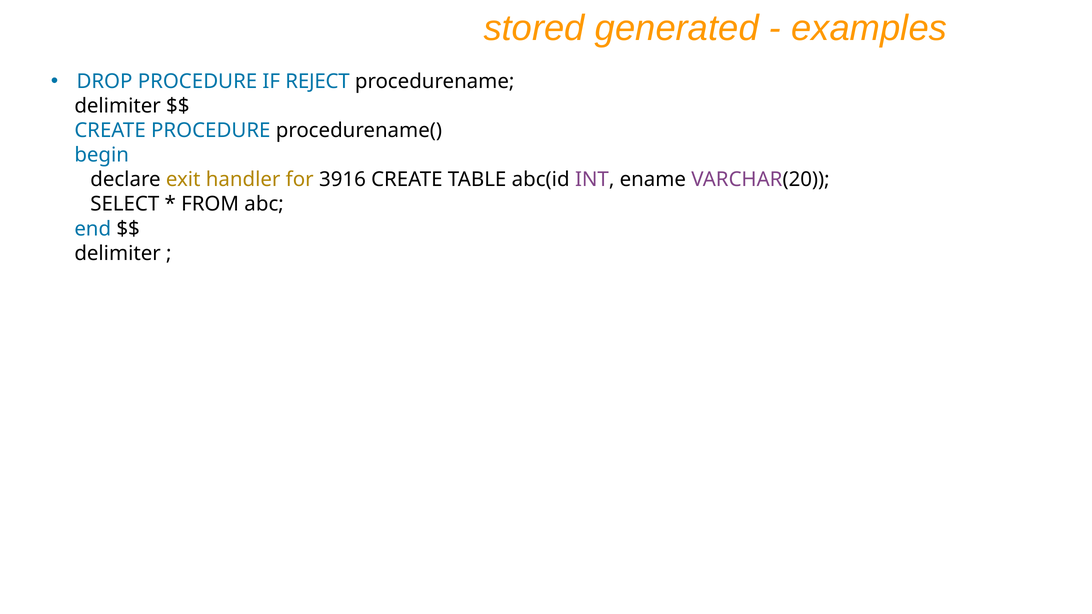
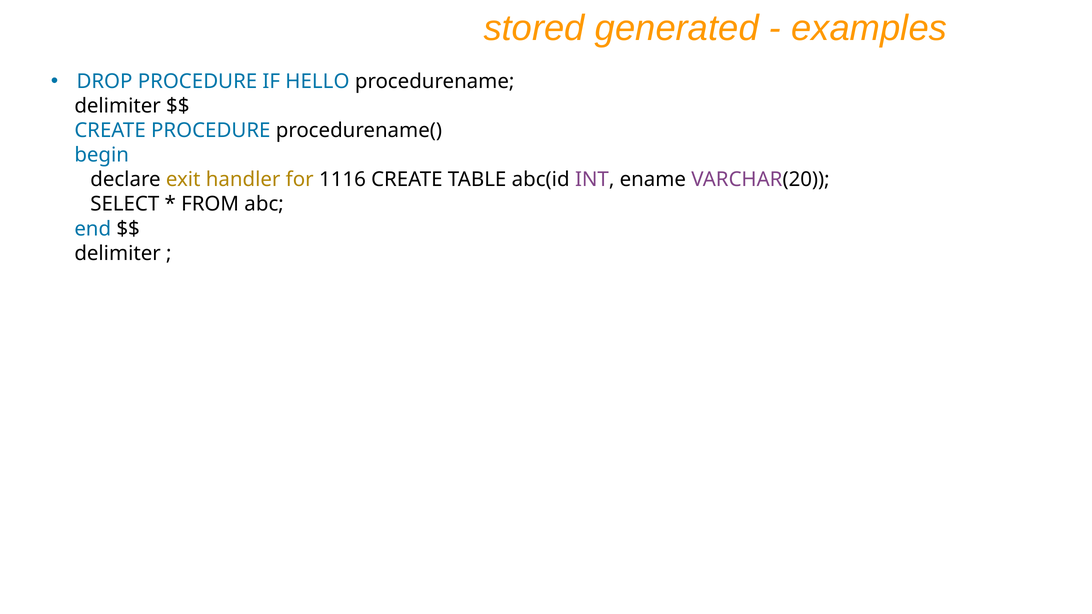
REJECT: REJECT -> HELLO (317, 81)
3916: 3916 -> 1116 (343, 180)
